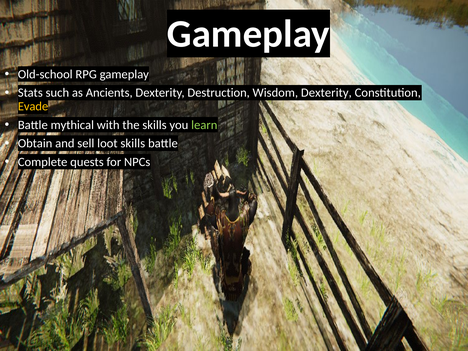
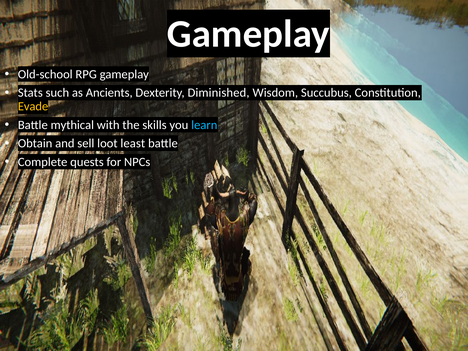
Destruction: Destruction -> Diminished (219, 93)
Wisdom Dexterity: Dexterity -> Succubus (326, 93)
learn colour: light green -> light blue (204, 125)
loot skills: skills -> least (133, 143)
